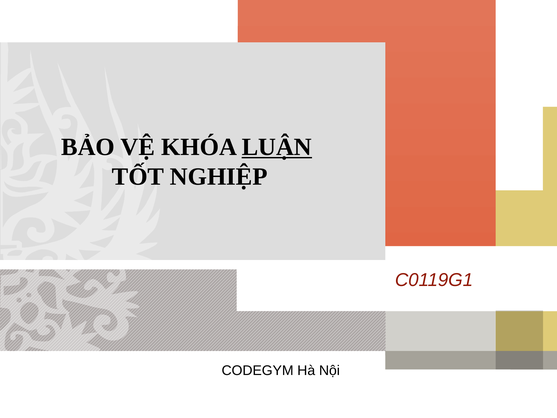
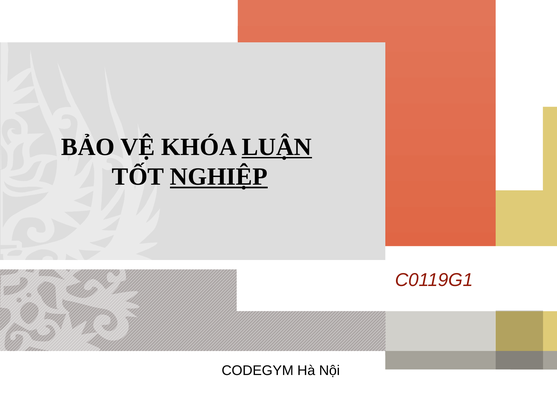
NGHIỆP underline: none -> present (219, 177)
